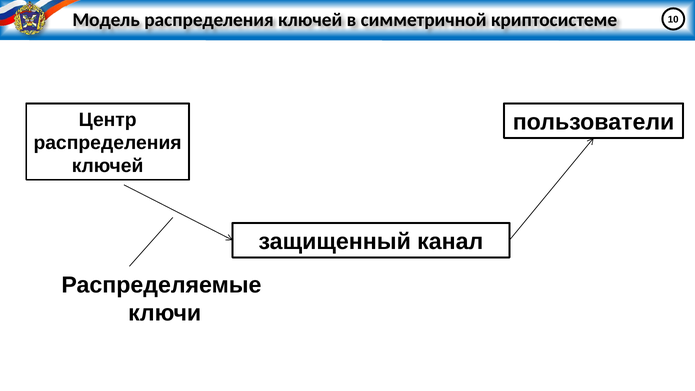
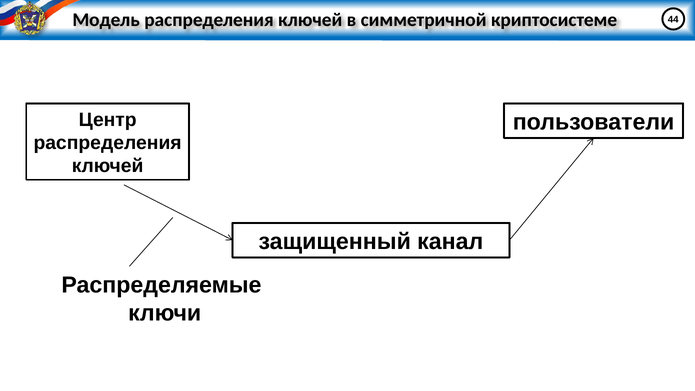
10: 10 -> 44 (673, 19)
